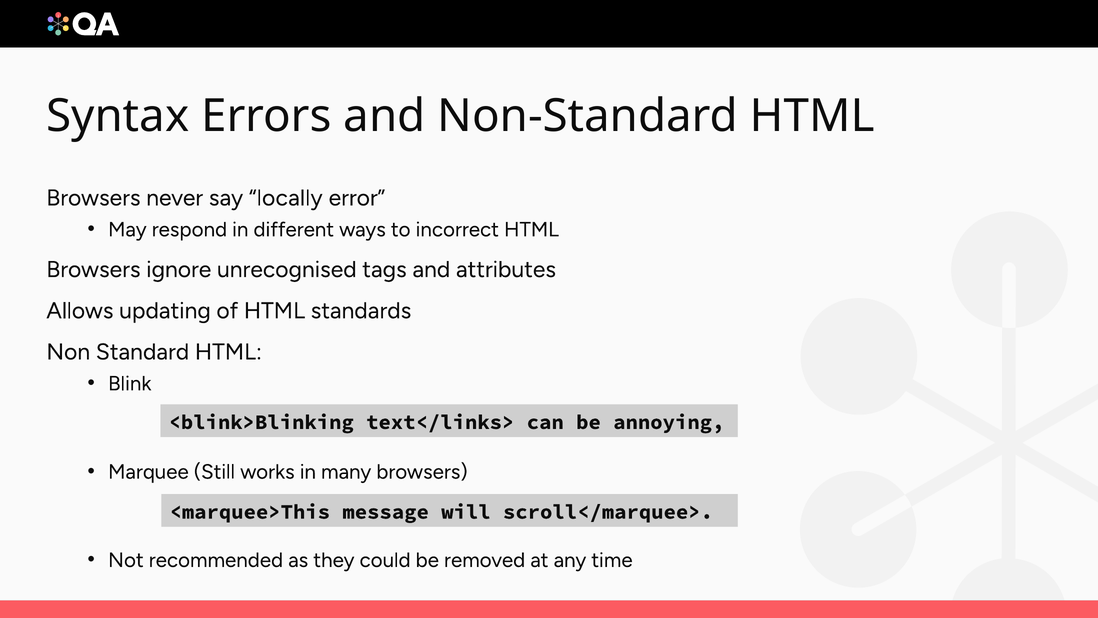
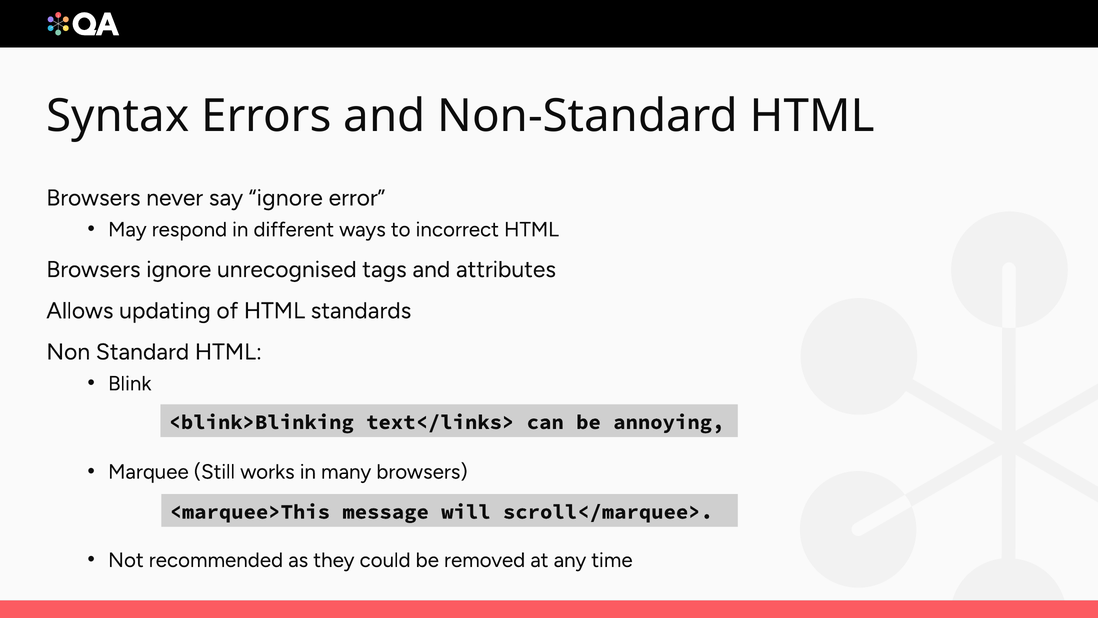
say locally: locally -> ignore (286, 198)
